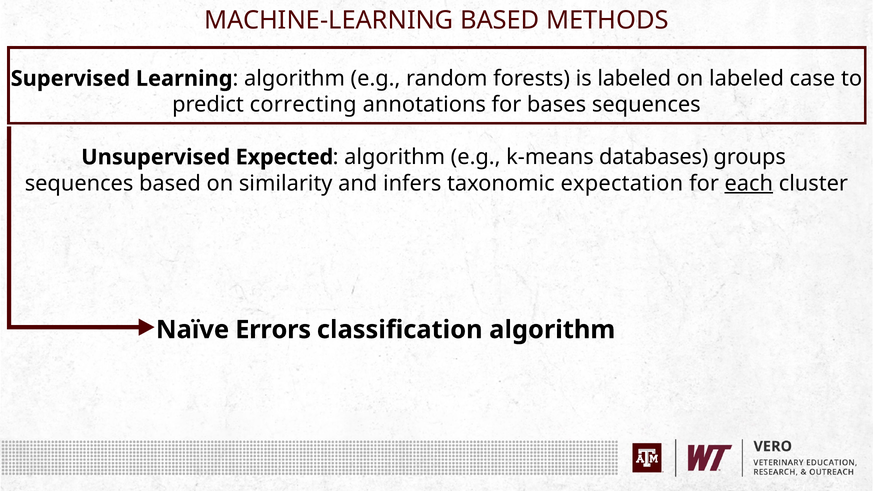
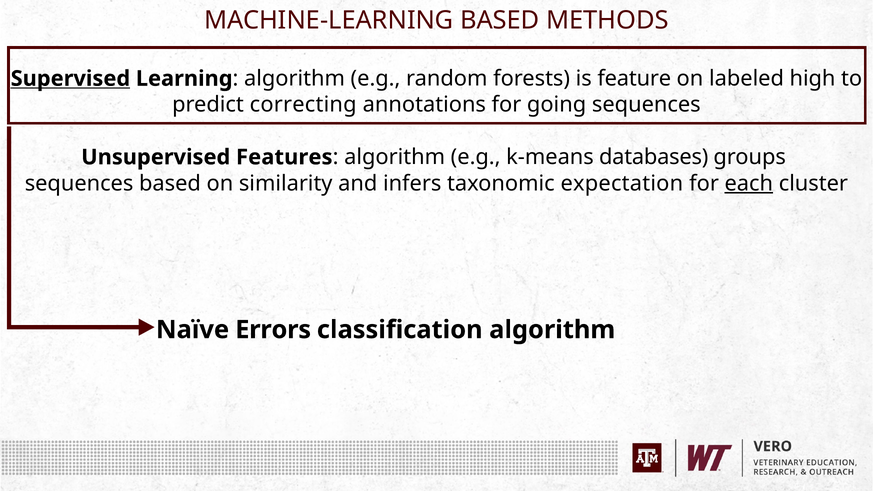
Supervised underline: none -> present (70, 79)
is labeled: labeled -> feature (634, 79)
case: case -> high (813, 79)
bases: bases -> going (557, 105)
Expected: Expected -> Features (284, 157)
